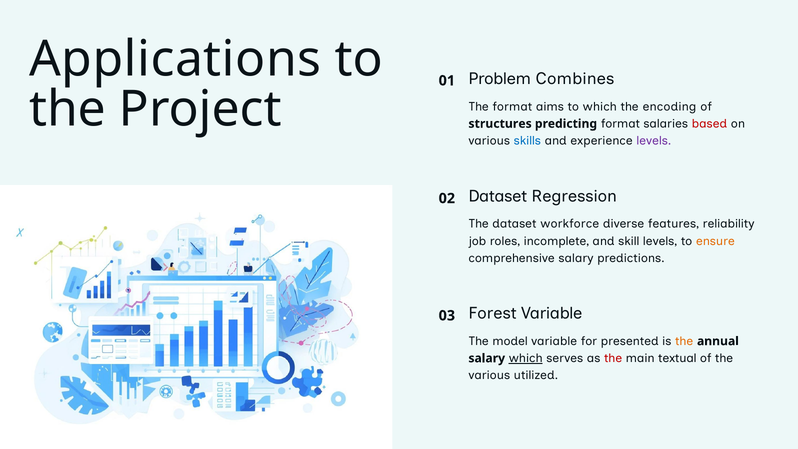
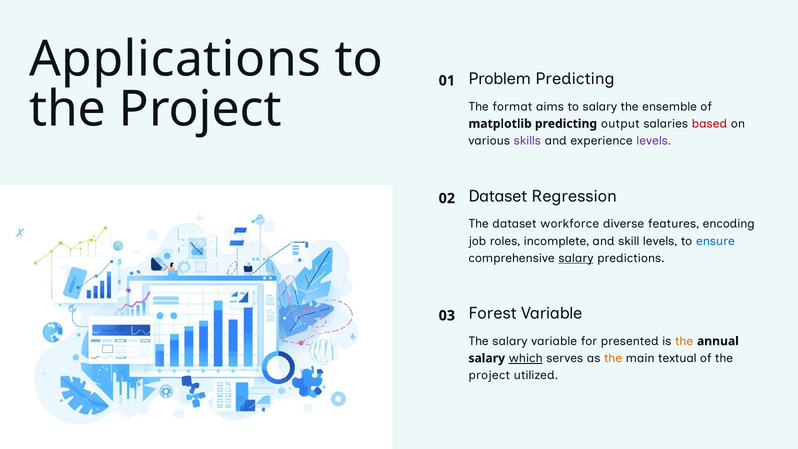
Problem Combines: Combines -> Predicting (575, 79)
to which: which -> salary (600, 107)
encoding: encoding -> ensemble (670, 107)
structures: structures -> matplotlib (500, 124)
predicting format: format -> output (620, 124)
skills colour: blue -> purple (527, 141)
reliability: reliability -> encoding (729, 224)
ensure colour: orange -> blue (715, 241)
salary underline: none -> present (576, 258)
The model: model -> salary (510, 341)
the colour: red -> orange (613, 358)
various: various -> project (489, 375)
